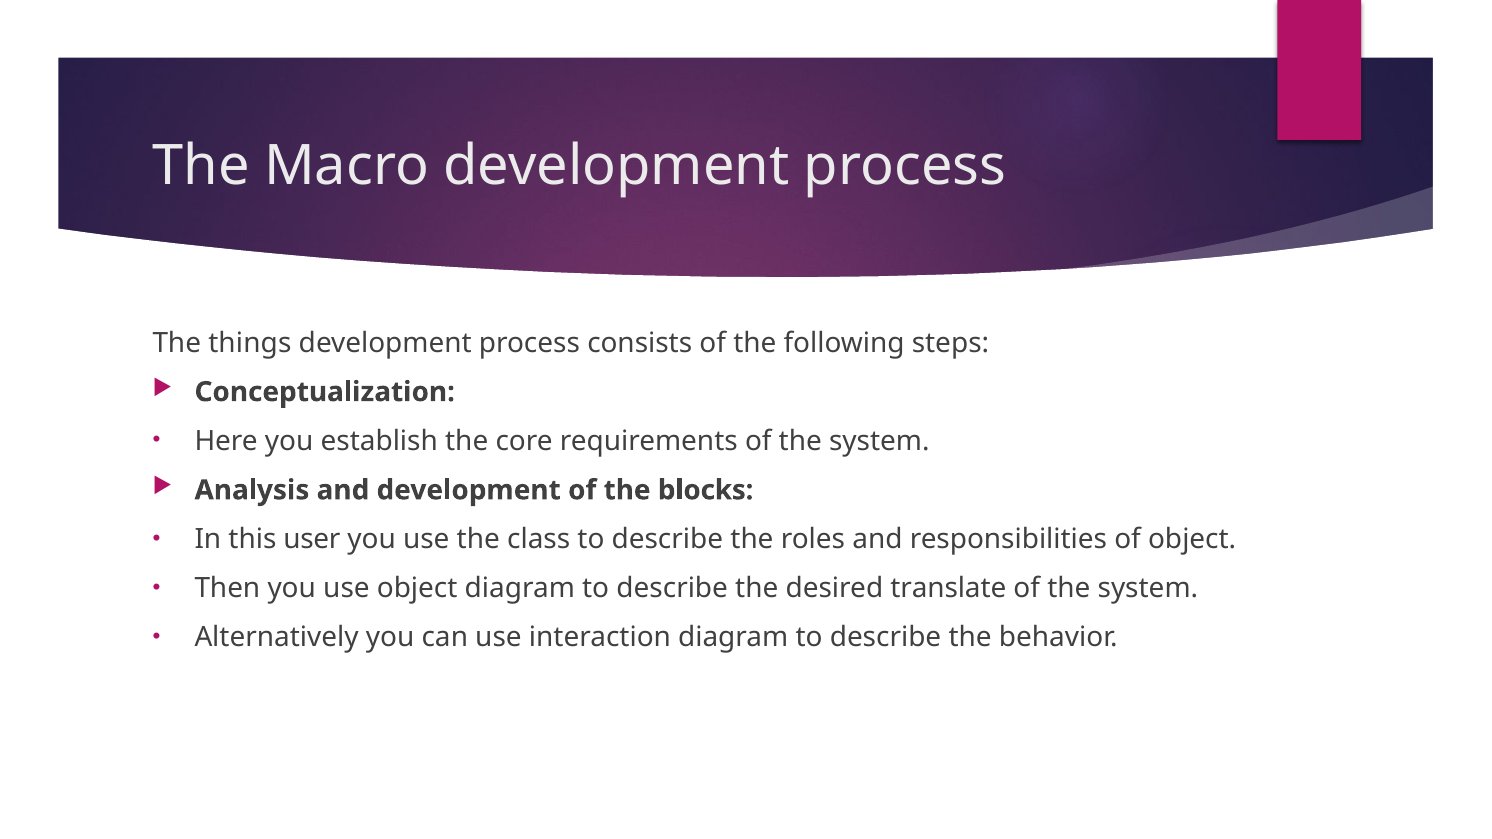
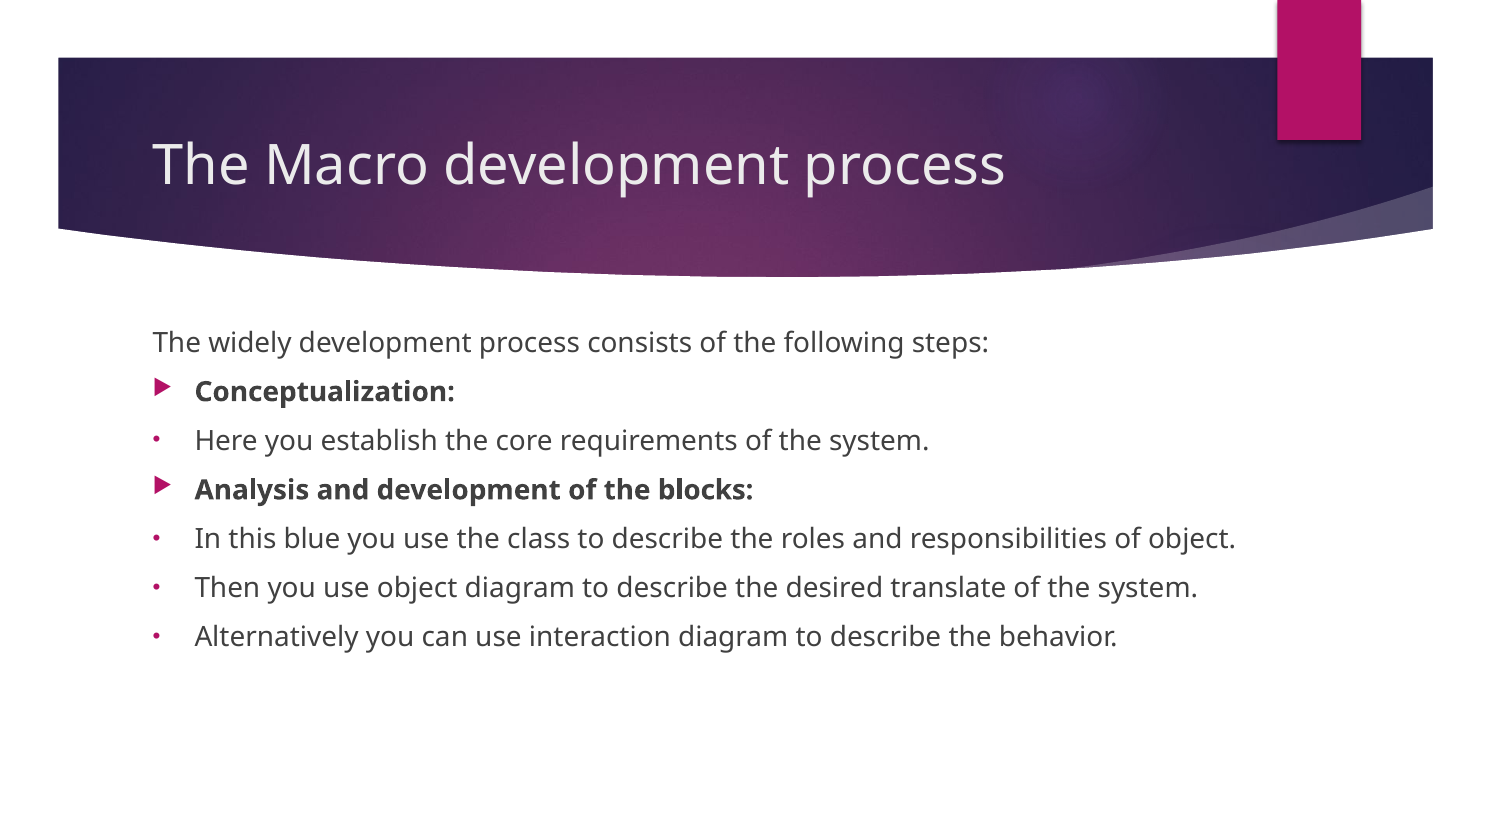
things: things -> widely (250, 343)
user: user -> blue (312, 539)
